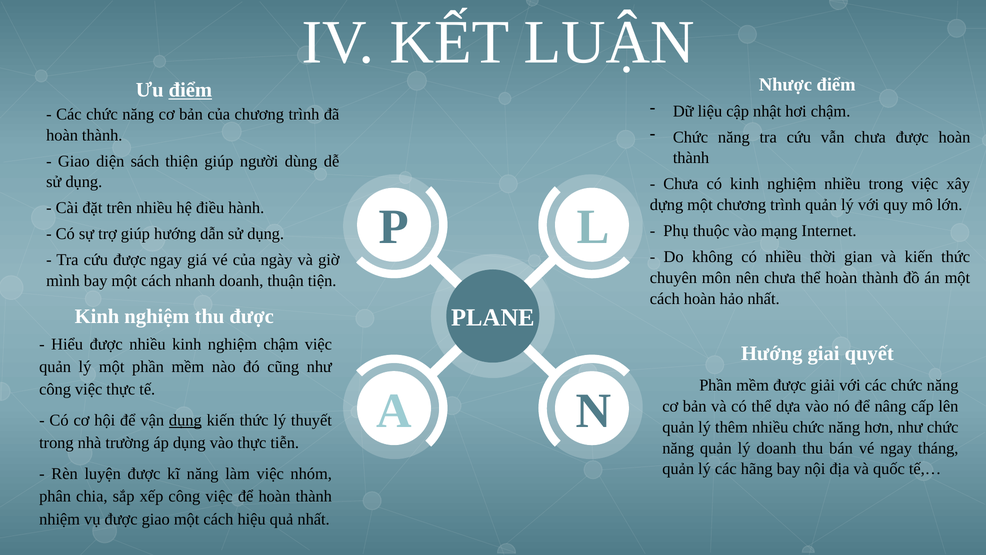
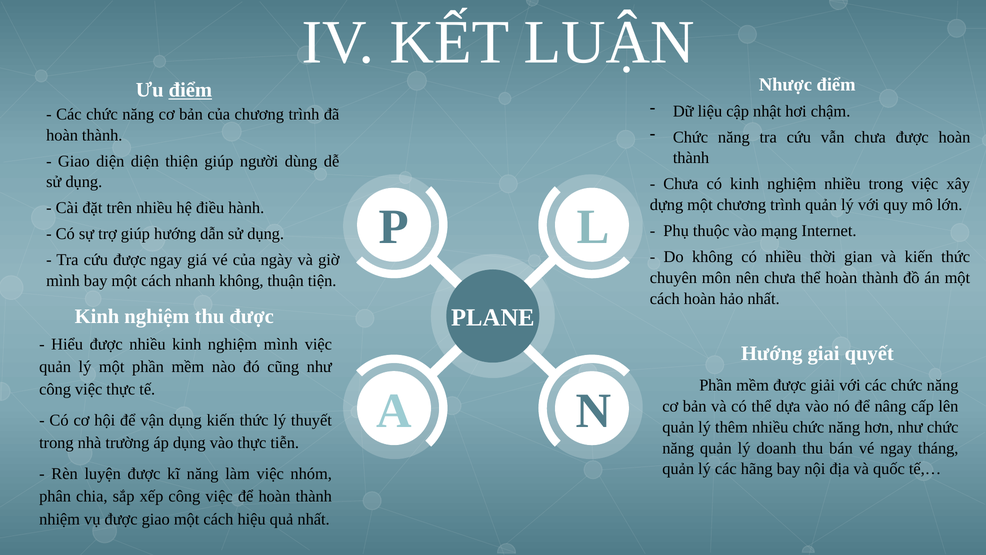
diện sách: sách -> diện (145, 161)
nhanh doanh: doanh -> không (241, 281)
nghiệm chậm: chậm -> mình (281, 344)
dụng underline: present -> none (185, 420)
